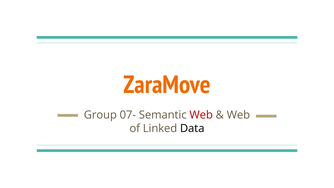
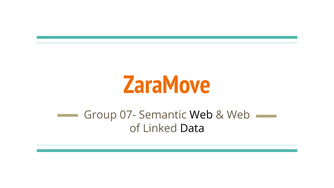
Web colour: red -> black (201, 115)
